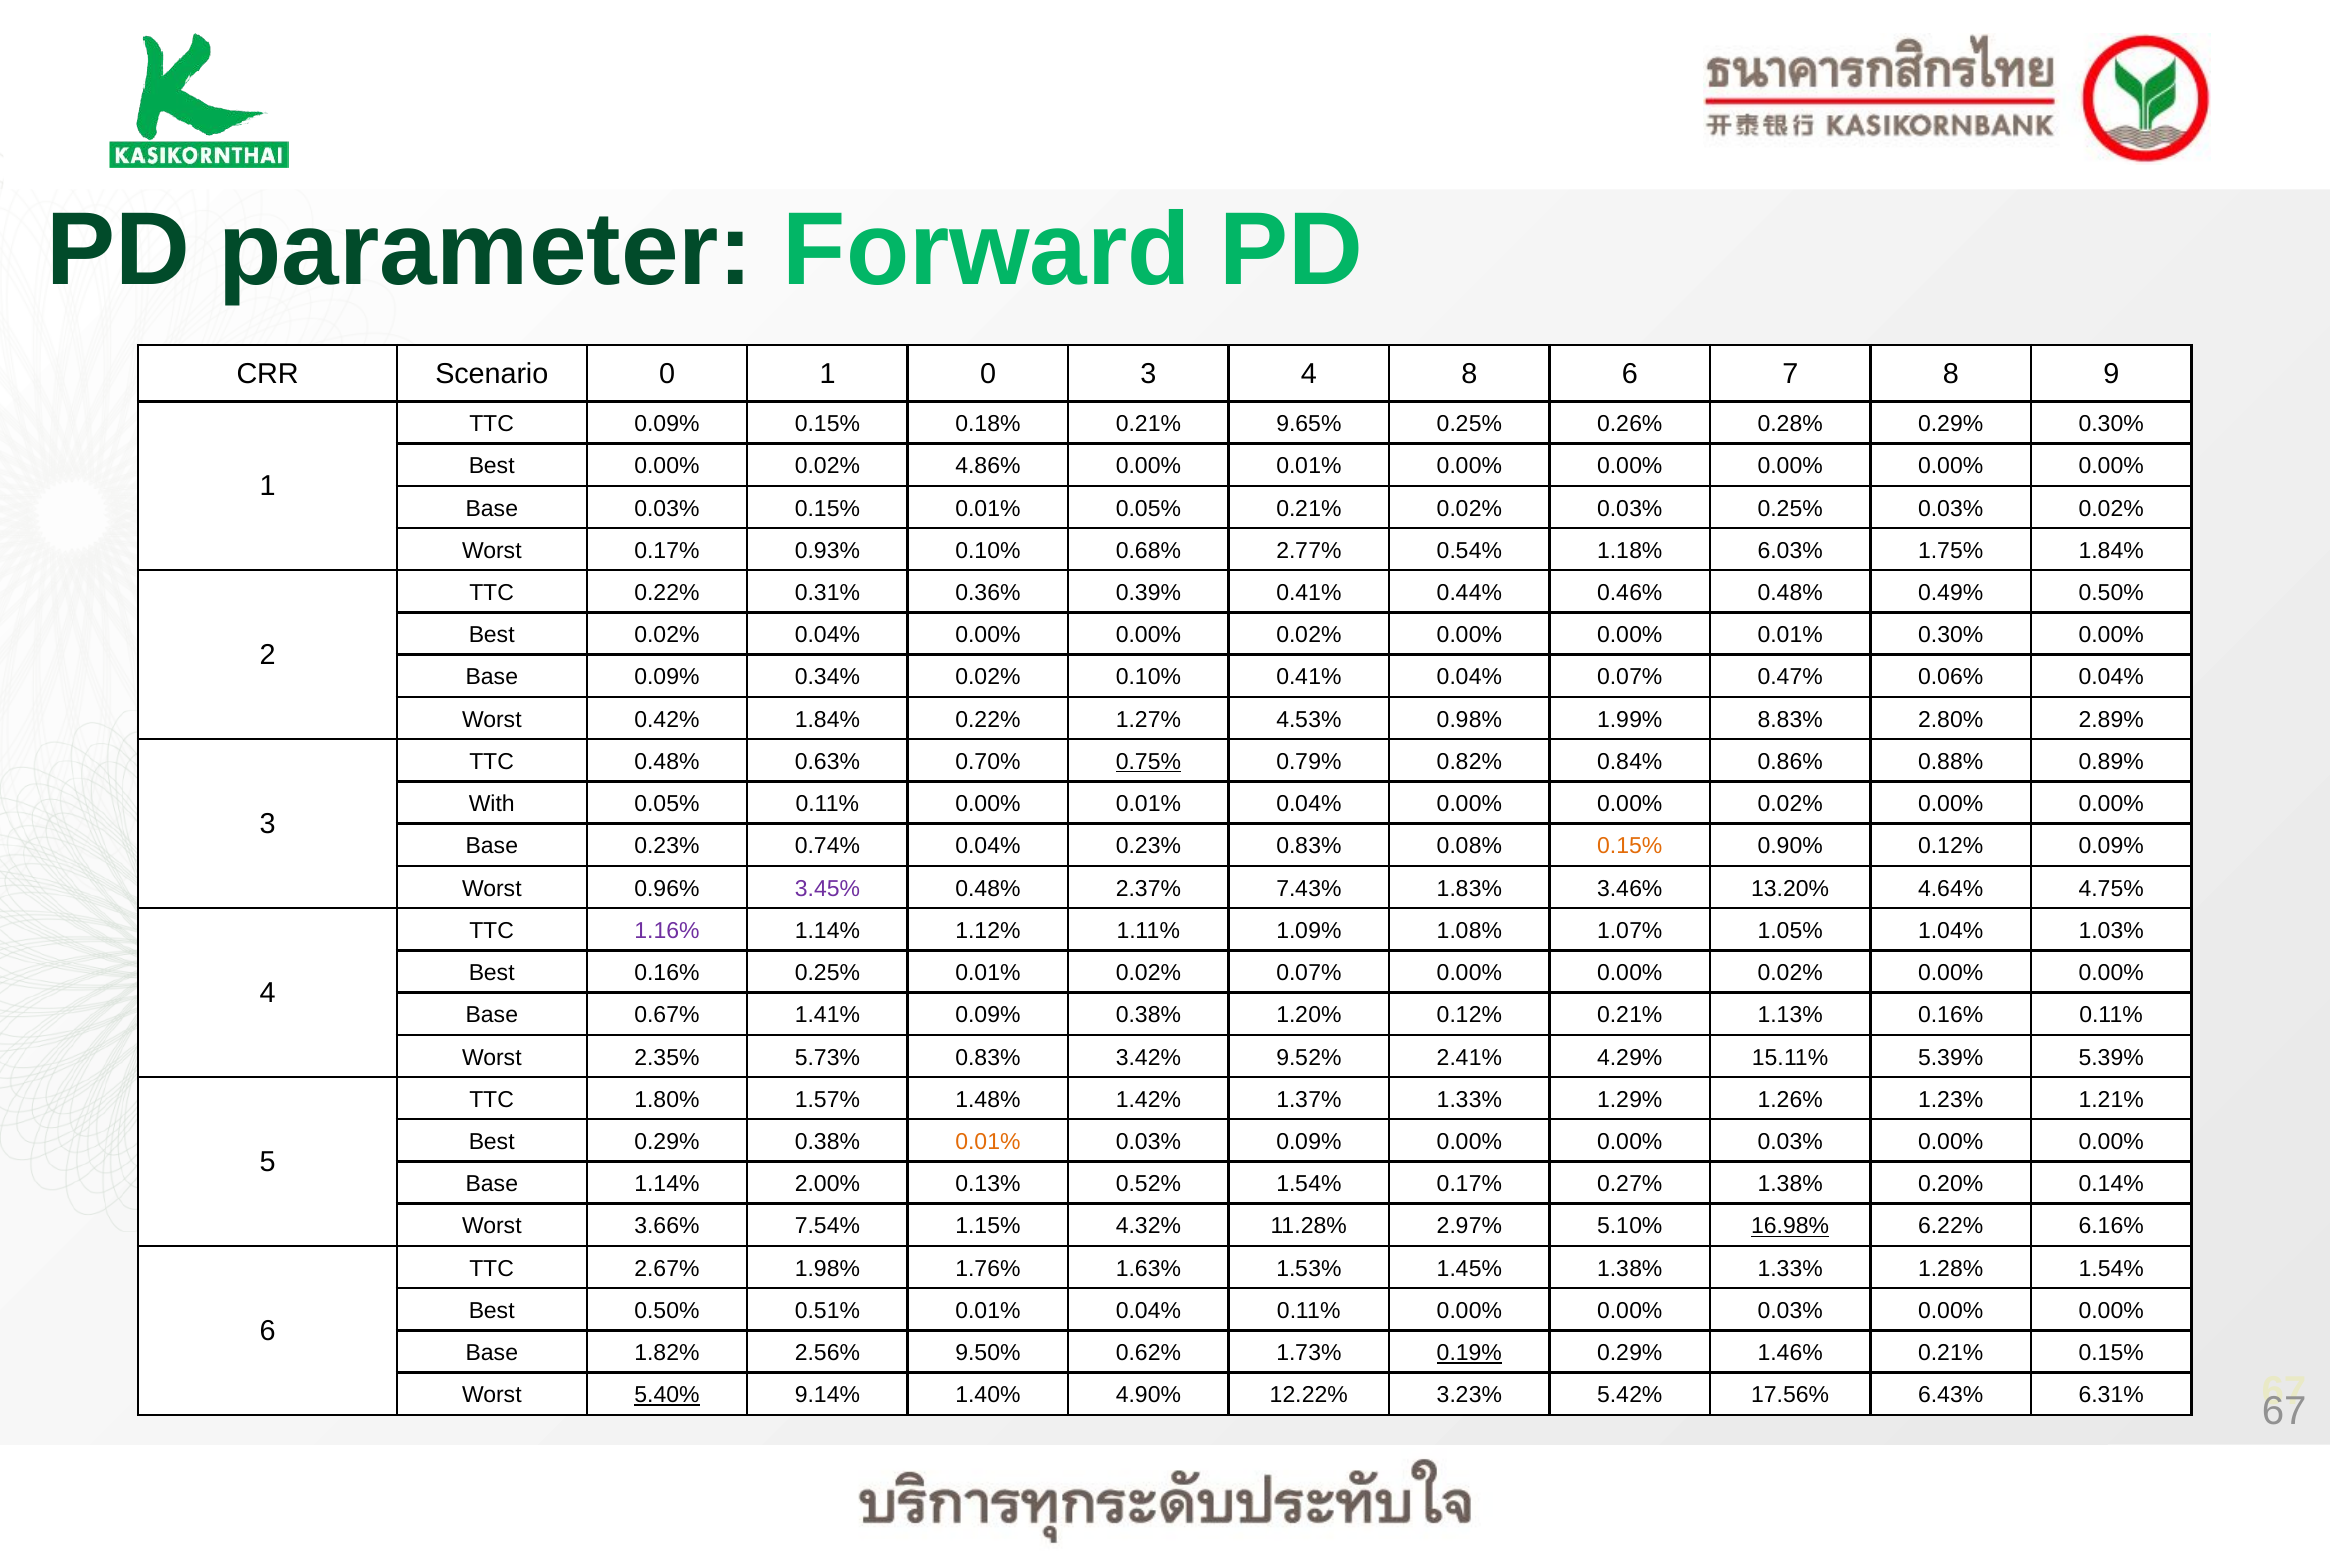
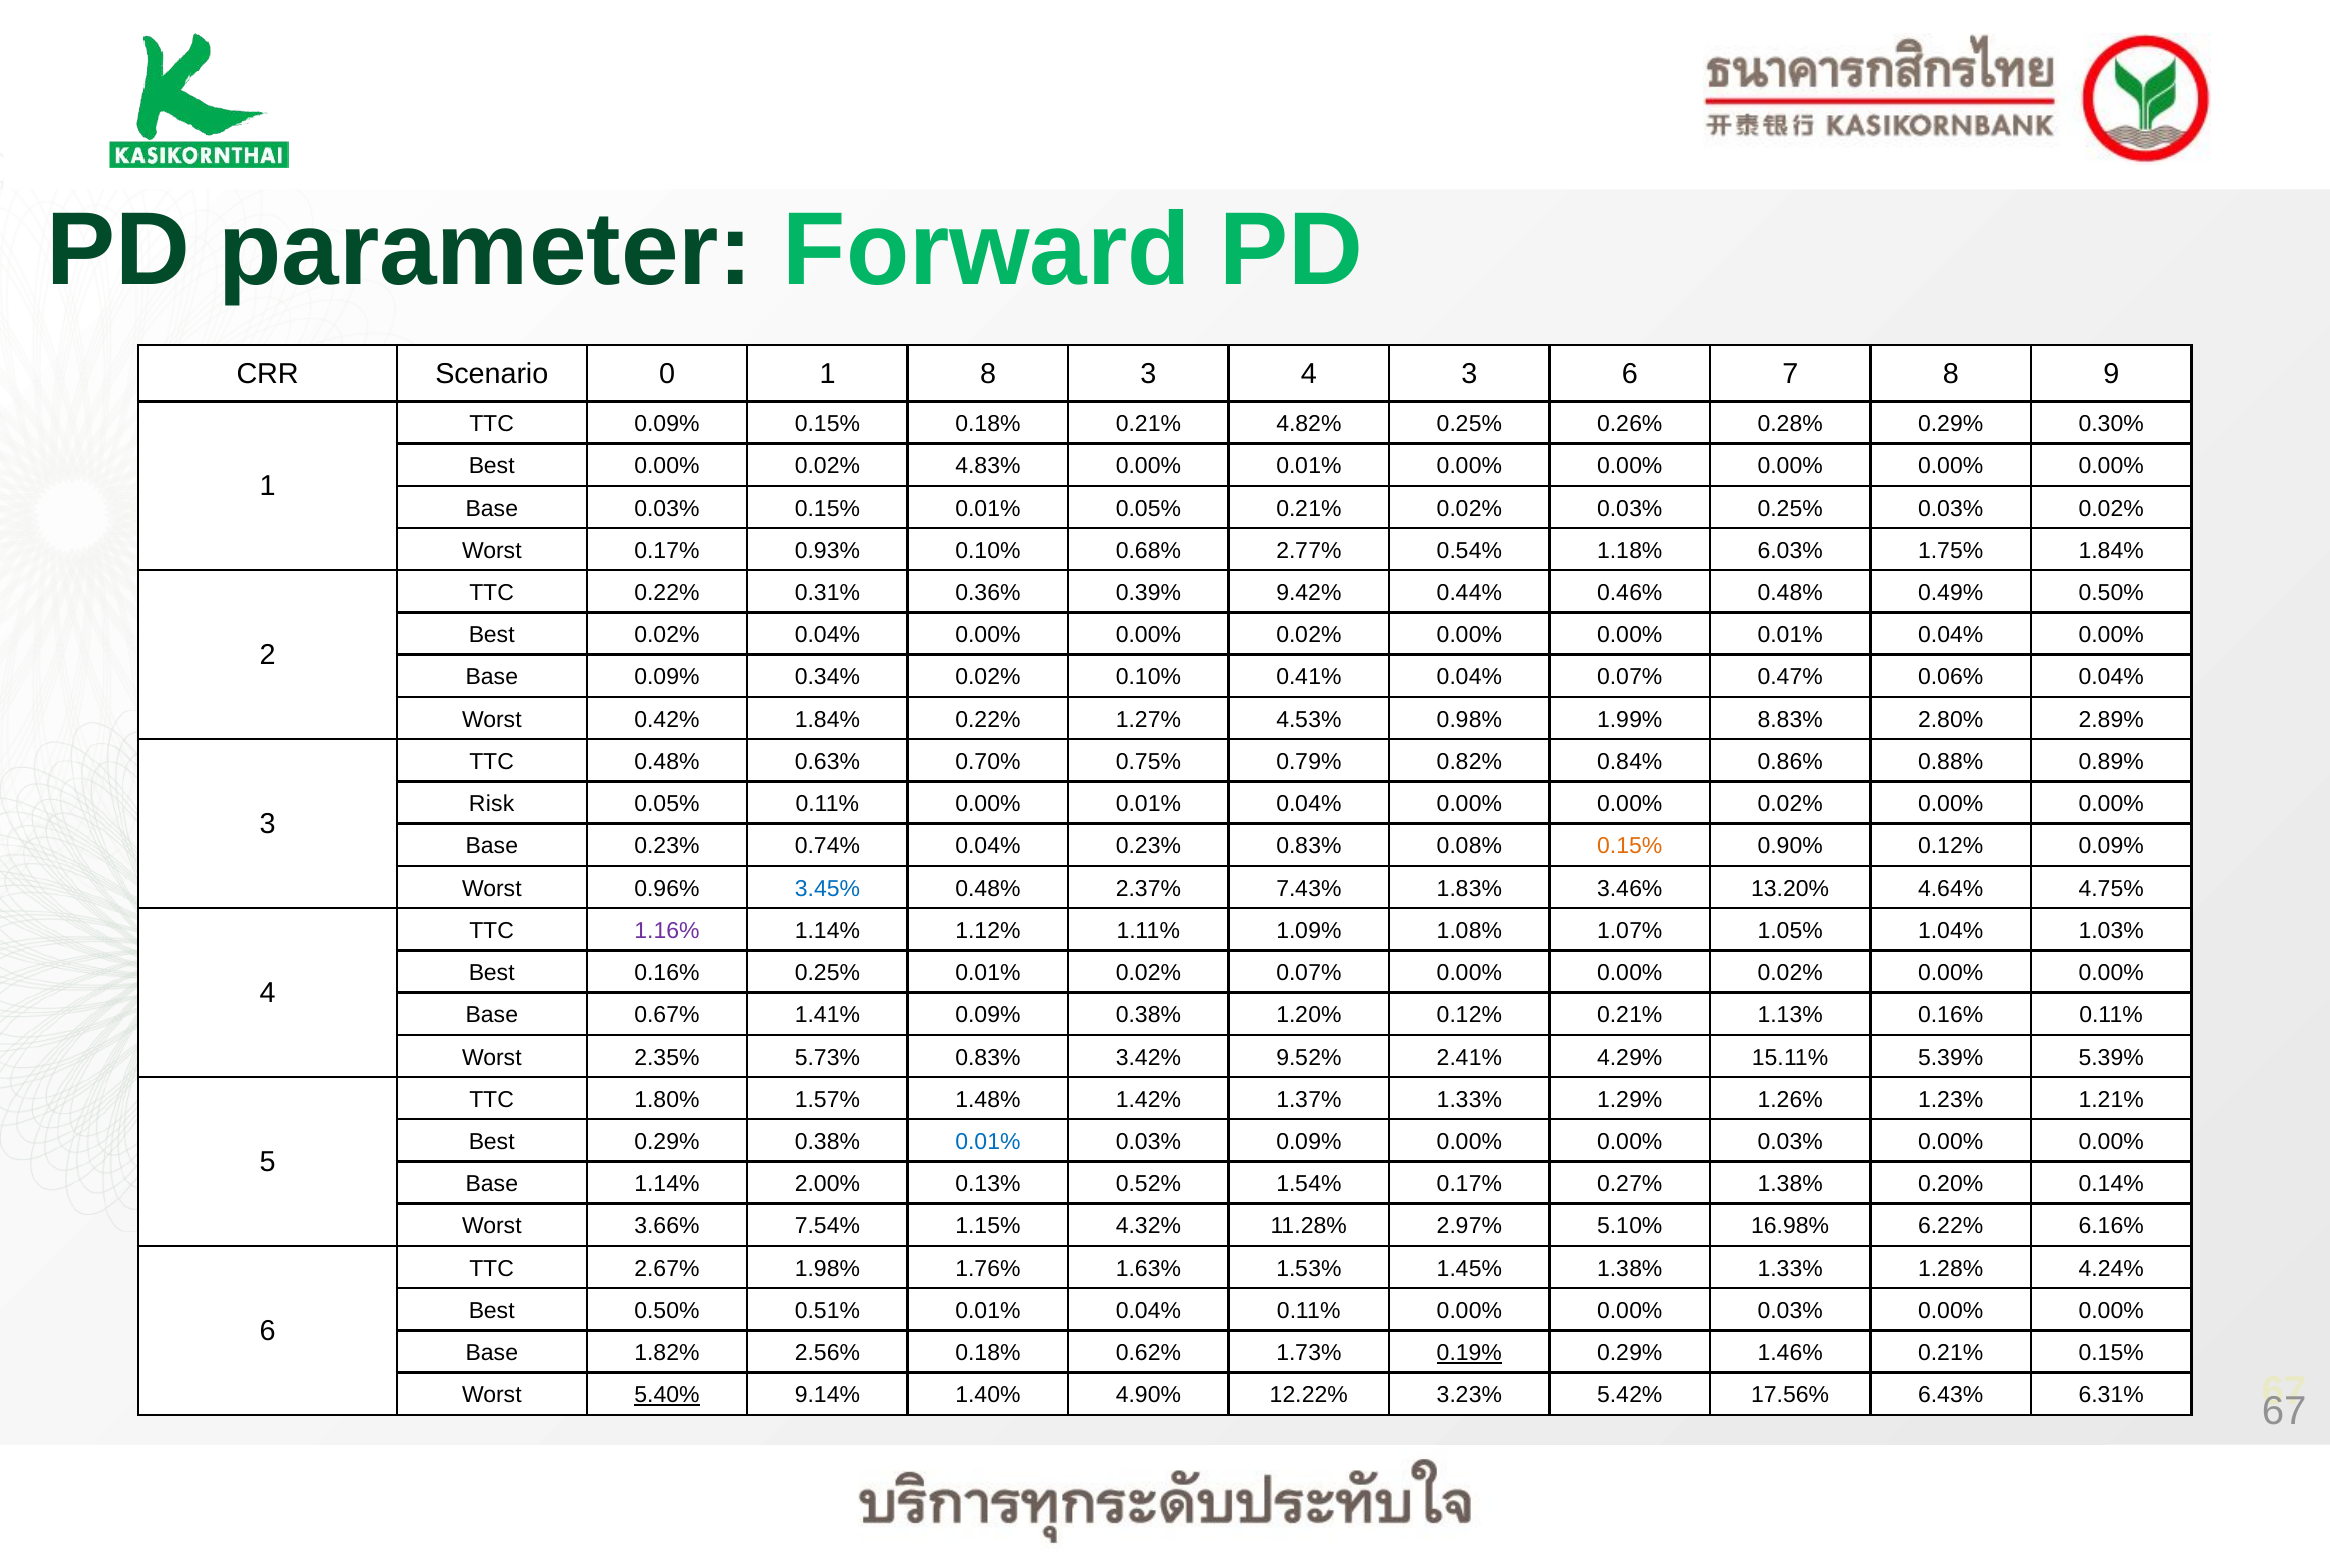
1 0: 0 -> 8 (988, 374)
4 8: 8 -> 3 (1469, 374)
9.65%: 9.65% -> 4.82% (1309, 424)
4.86%: 4.86% -> 4.83% (988, 466)
0.39% 0.41%: 0.41% -> 9.42% (1309, 593)
0.00% 0.00% 0.01% 0.30%: 0.30% -> 0.04% (1951, 635)
0.75% underline: present -> none (1148, 762)
With: With -> Risk (492, 804)
3.45% colour: purple -> blue (827, 889)
0.01% colour: orange -> blue (988, 1142)
16.98% underline: present -> none (1790, 1227)
1.28% 1.54%: 1.54% -> 4.24% (2111, 1269)
2.56% 9.50%: 9.50% -> 0.18% (988, 1353)
